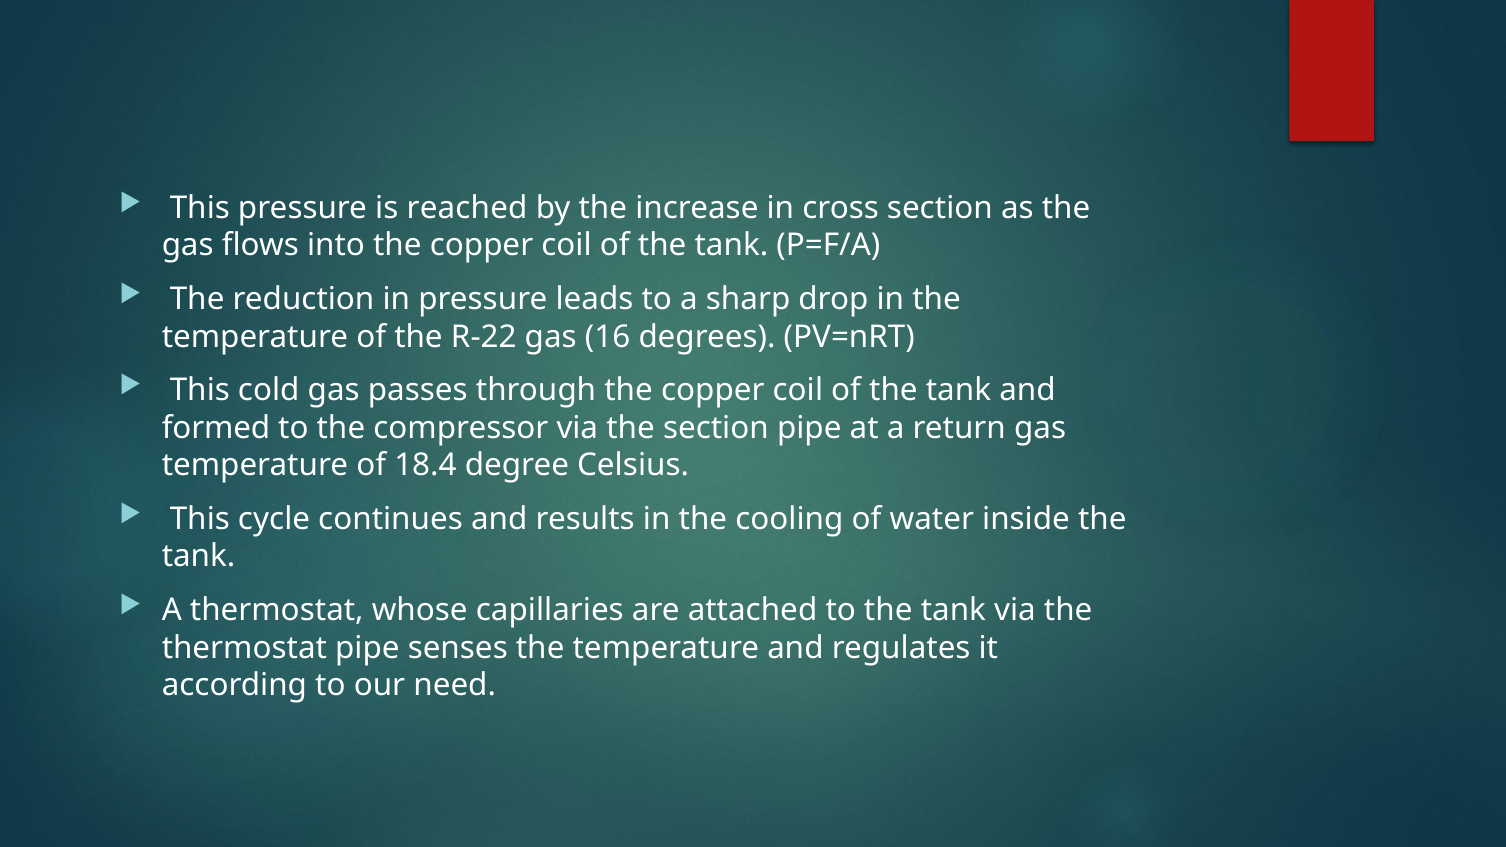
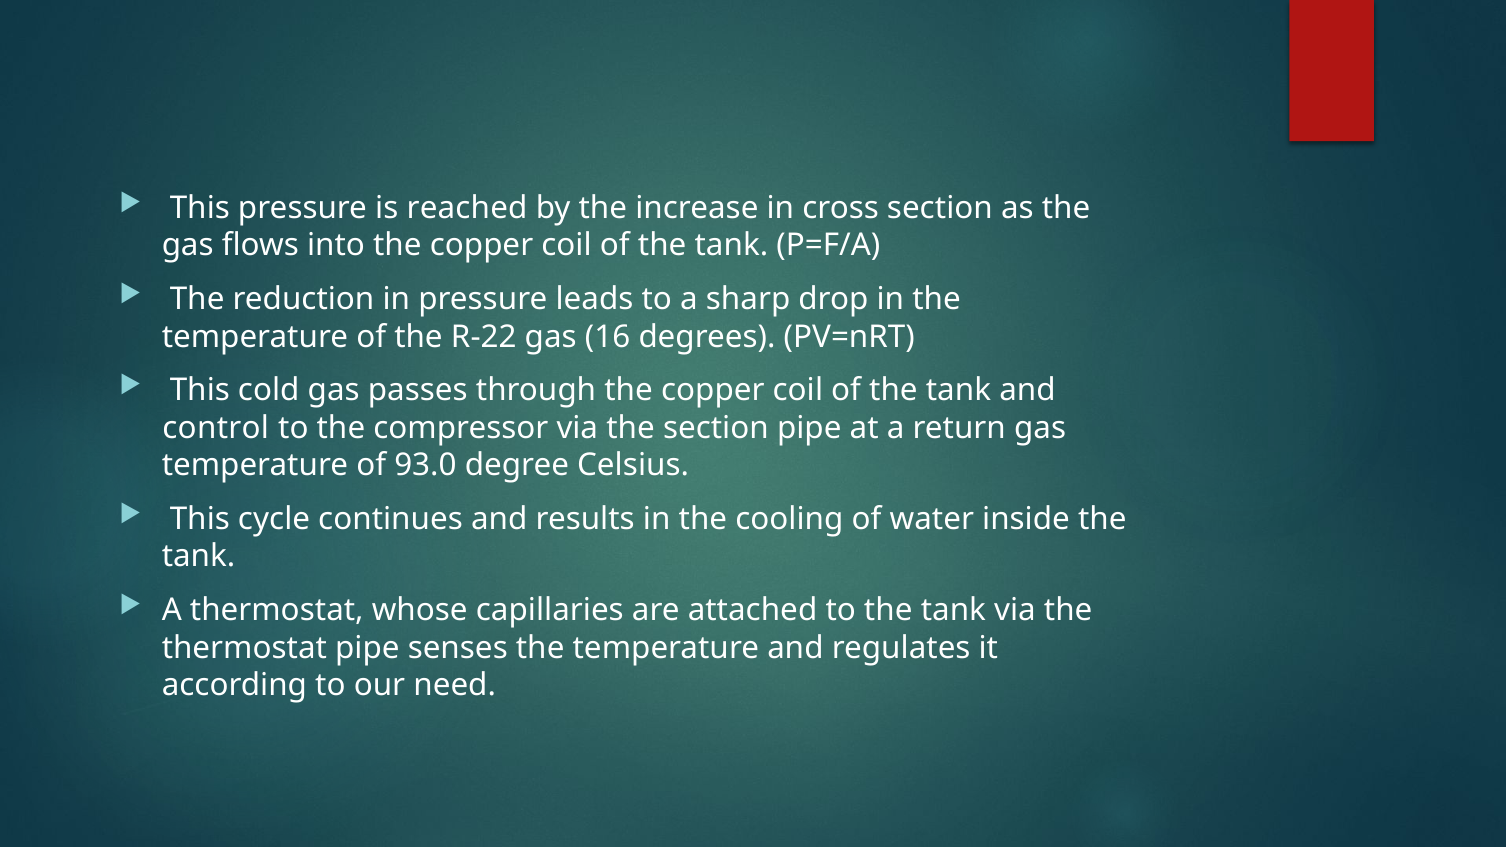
formed: formed -> control (216, 428)
18.4: 18.4 -> 93.0 (425, 466)
